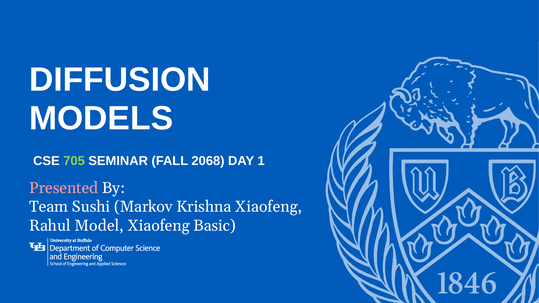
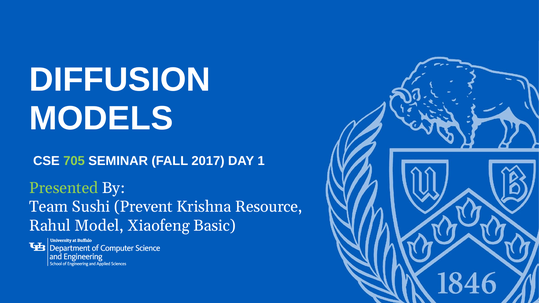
2068: 2068 -> 2017 (208, 161)
Presented colour: pink -> light green (64, 188)
Markov: Markov -> Prevent (143, 207)
Krishna Xiaofeng: Xiaofeng -> Resource (269, 207)
